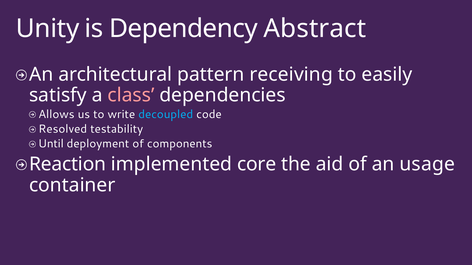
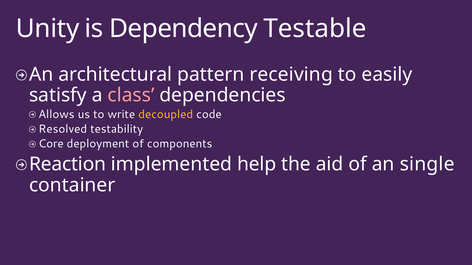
Abstract: Abstract -> Testable (315, 29)
decoupled colour: light blue -> yellow (166, 114)
Until: Until -> Core (51, 144)
core: core -> help (257, 165)
usage: usage -> single (427, 165)
